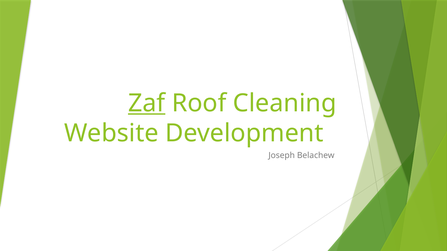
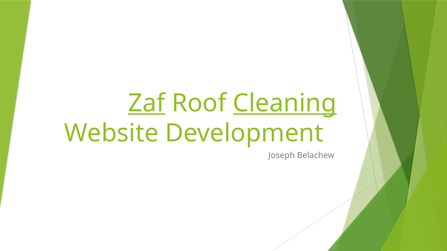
Cleaning underline: none -> present (285, 103)
